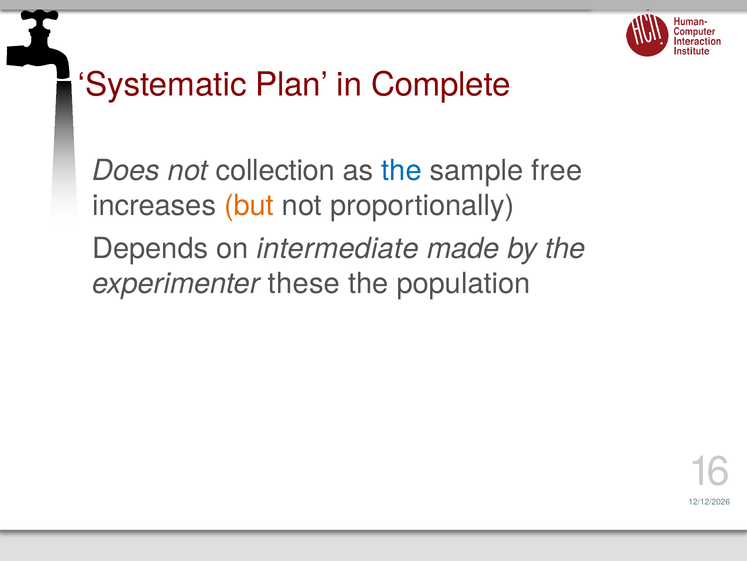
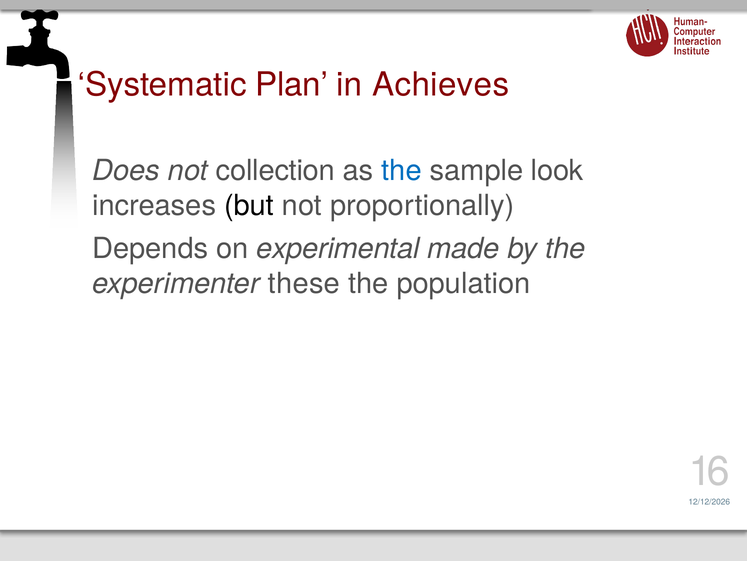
Complete: Complete -> Achieves (441, 85)
free: free -> look (557, 170)
but colour: orange -> black (249, 205)
intermediate: intermediate -> experimental (338, 248)
